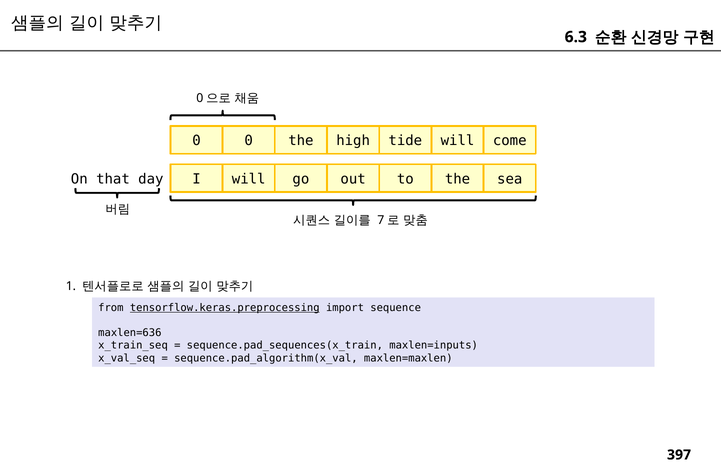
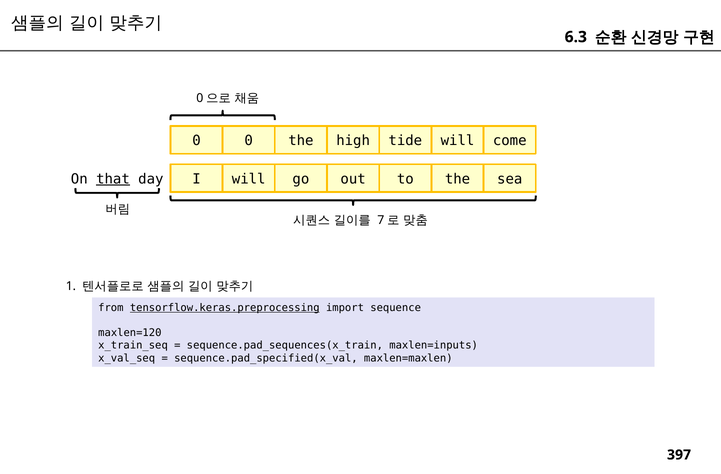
that underline: none -> present (113, 179)
maxlen=636: maxlen=636 -> maxlen=120 (130, 333)
sequence.pad_algorithm(x_val: sequence.pad_algorithm(x_val -> sequence.pad_specified(x_val (266, 358)
